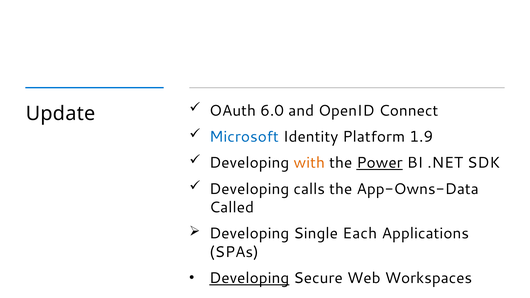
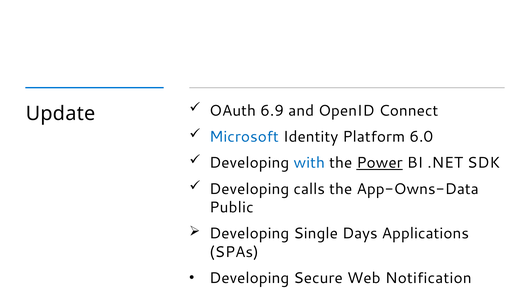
6.0: 6.0 -> 6.9 (272, 111)
1.9: 1.9 -> 6.0 (421, 137)
with colour: orange -> blue (309, 163)
Called: Called -> Public (231, 208)
Each: Each -> Days (360, 234)
Developing underline: present -> none (249, 278)
Workspaces: Workspaces -> Notification (428, 278)
